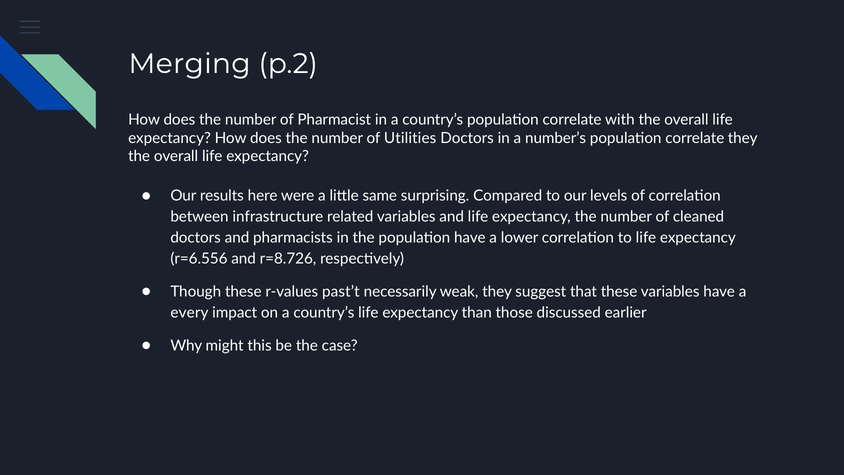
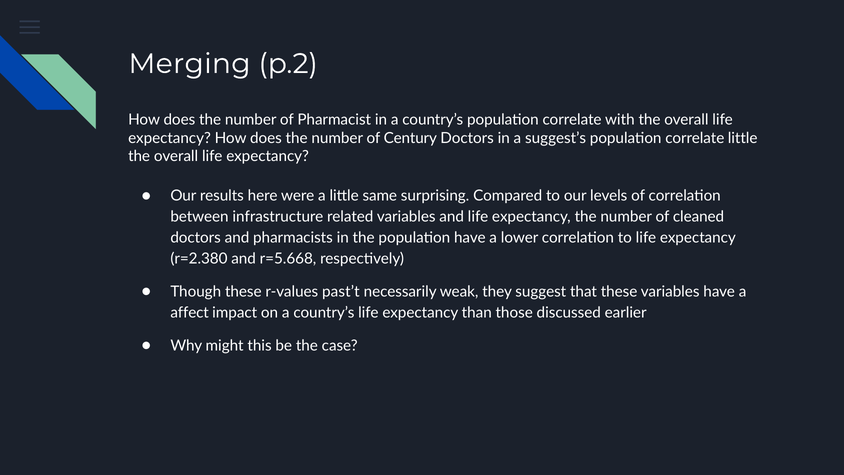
Utilities: Utilities -> Century (410, 138)
number’s: number’s -> suggest’s (556, 138)
correlate they: they -> little (743, 138)
r=6.556: r=6.556 -> r=2.380 (199, 259)
r=8.726: r=8.726 -> r=5.668 (288, 259)
every: every -> affect (190, 313)
